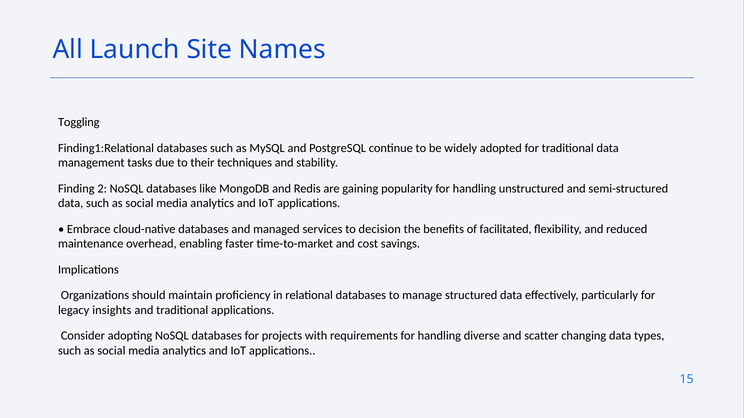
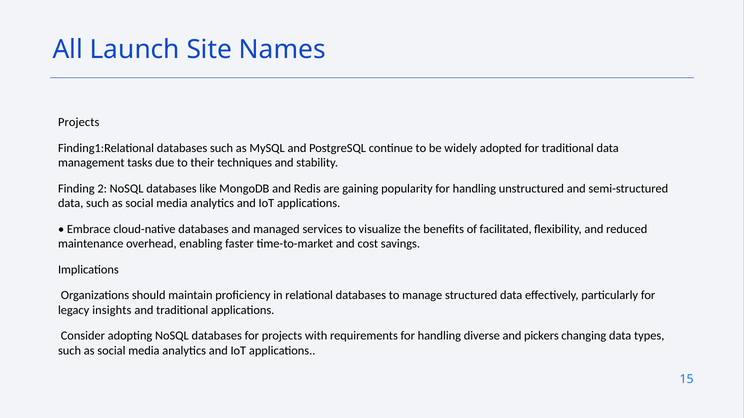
Toggling: Toggling -> Projects (79, 122)
decision: decision -> visualize (380, 229)
scatter: scatter -> pickers (541, 336)
